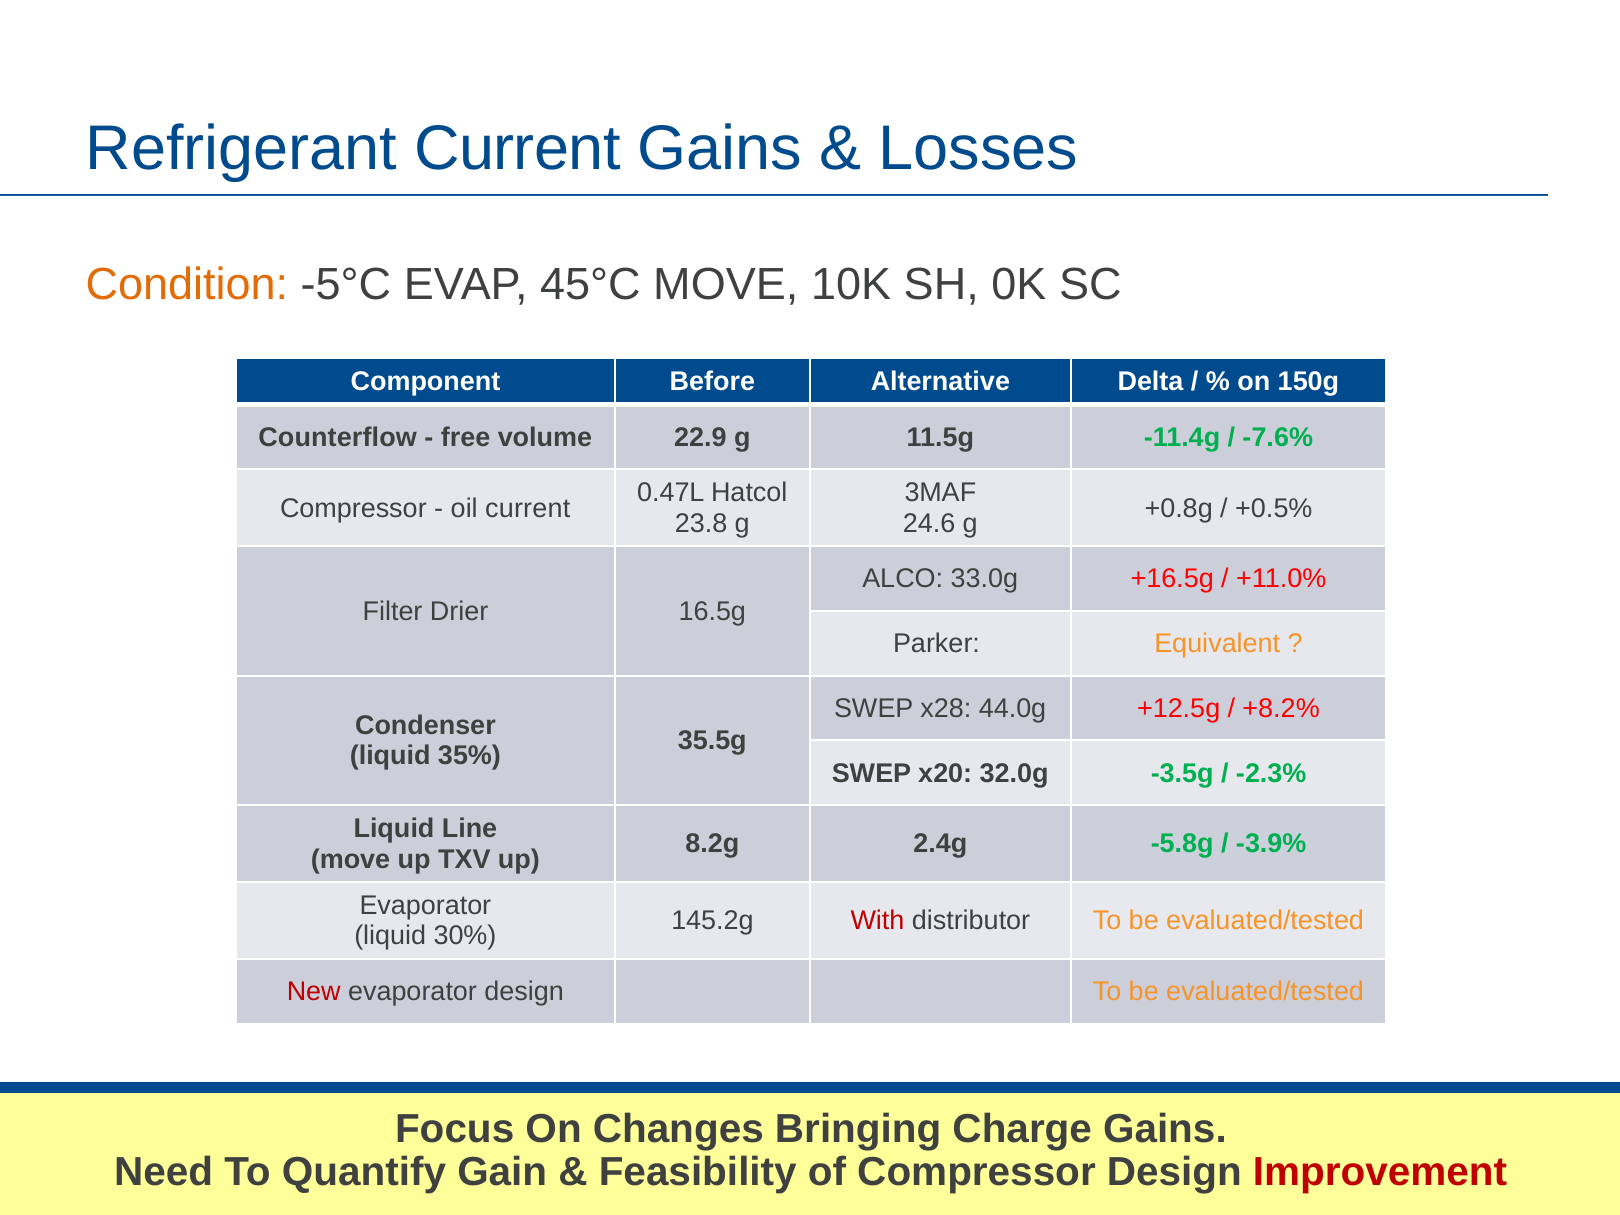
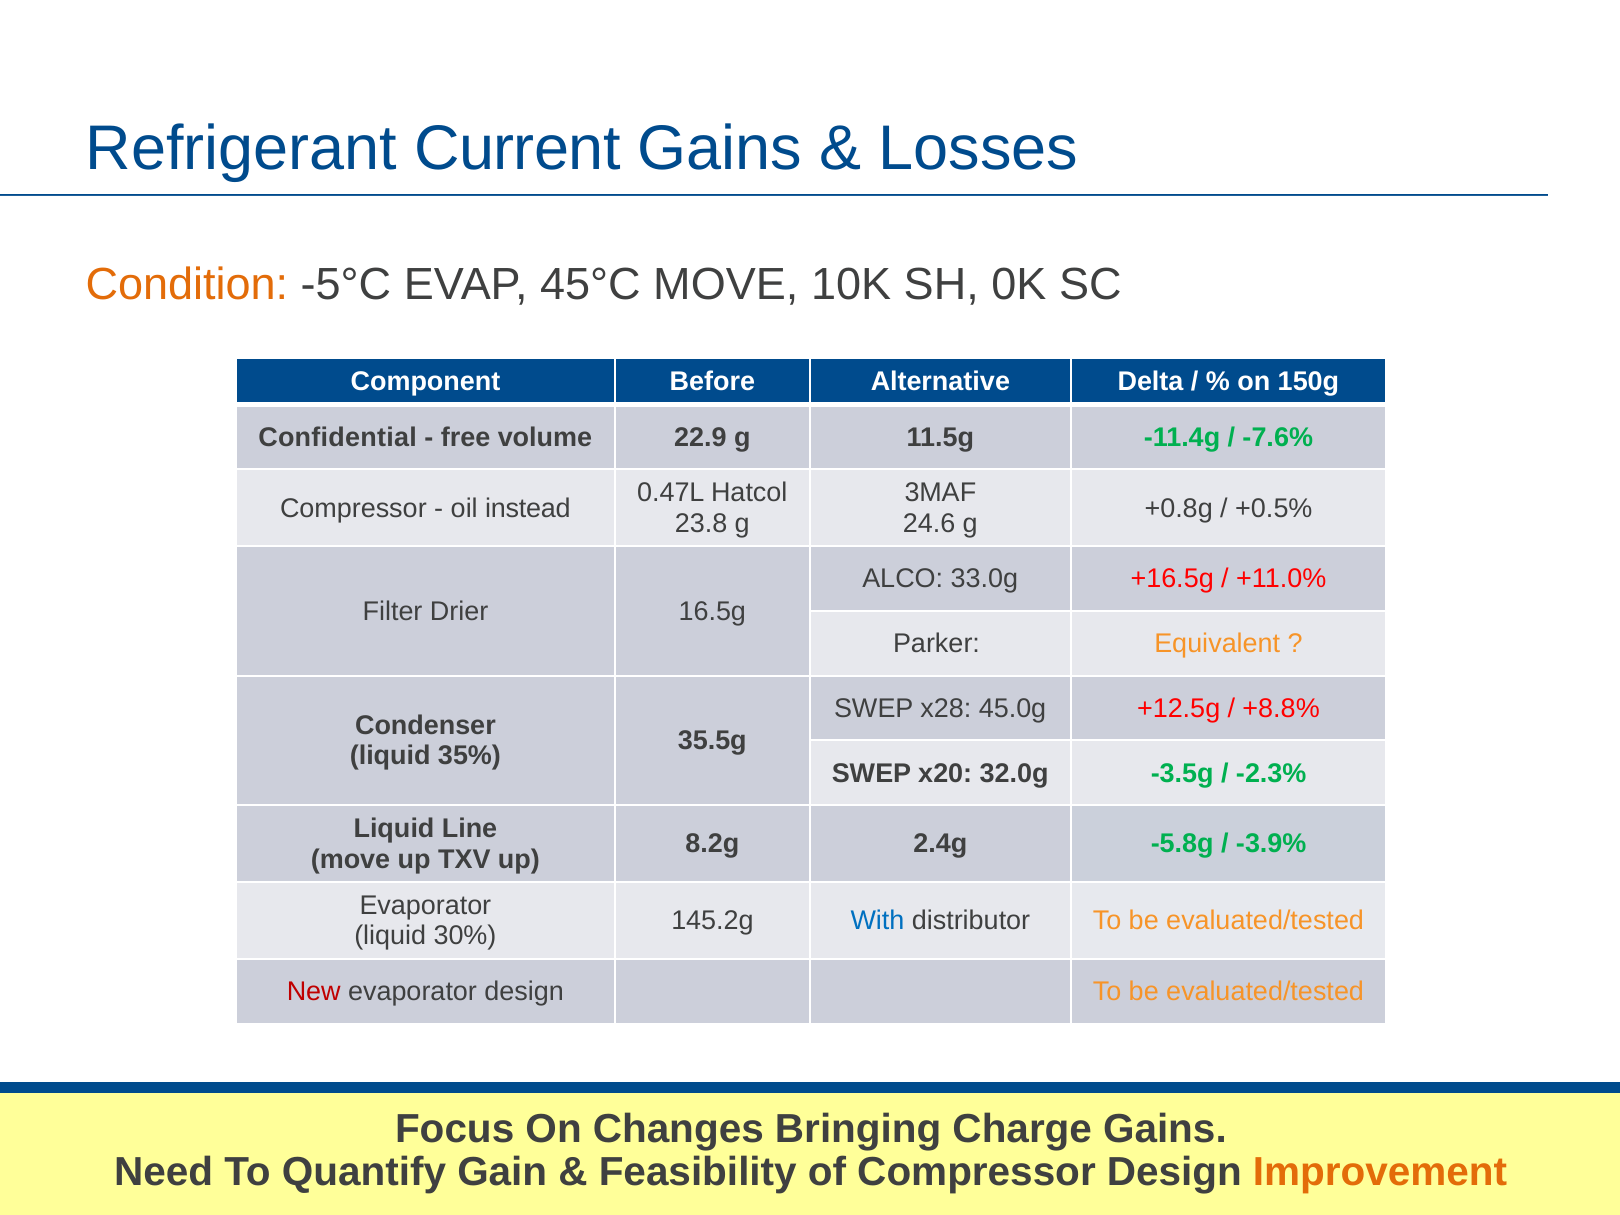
Counterflow: Counterflow -> Confidential (338, 437)
oil current: current -> instead (528, 508)
44.0g: 44.0g -> 45.0g (1013, 709)
+8.2%: +8.2% -> +8.8% (1281, 709)
With colour: red -> blue (877, 921)
Improvement colour: red -> orange (1380, 1172)
